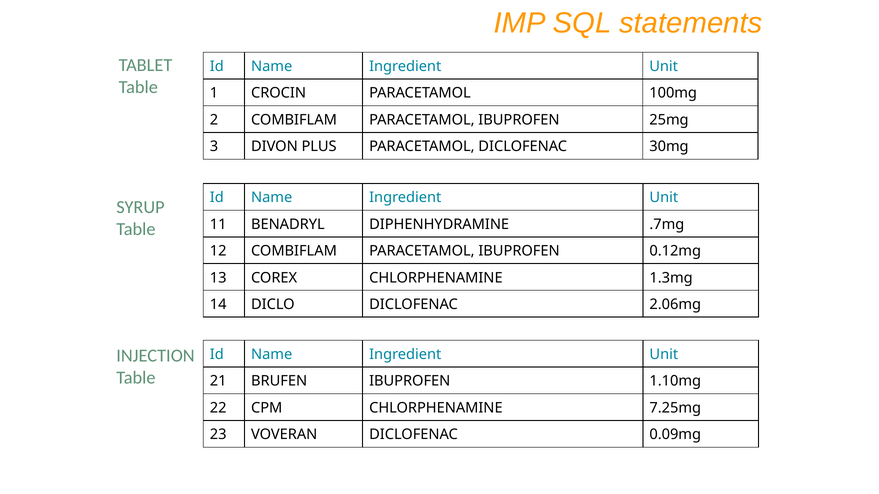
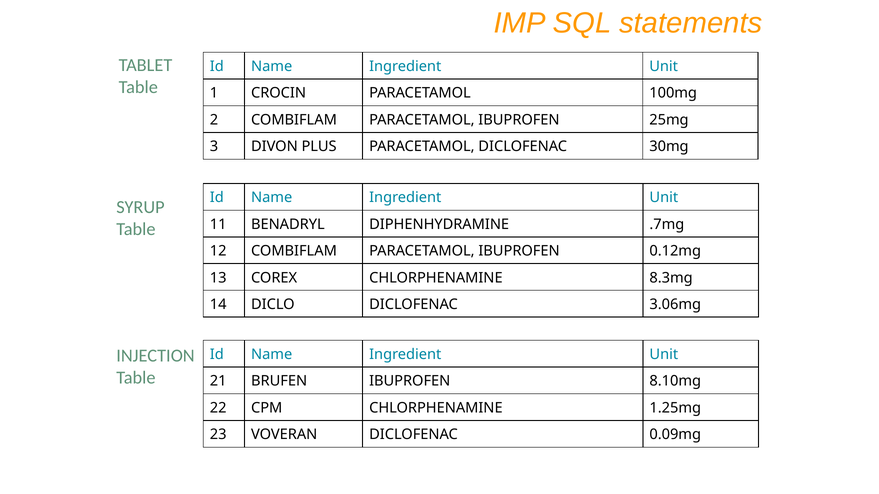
1.3mg: 1.3mg -> 8.3mg (671, 278)
2.06mg: 2.06mg -> 3.06mg (675, 305)
1.10mg: 1.10mg -> 8.10mg (675, 381)
7.25mg: 7.25mg -> 1.25mg (675, 408)
